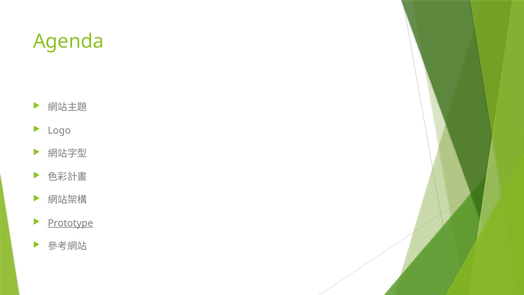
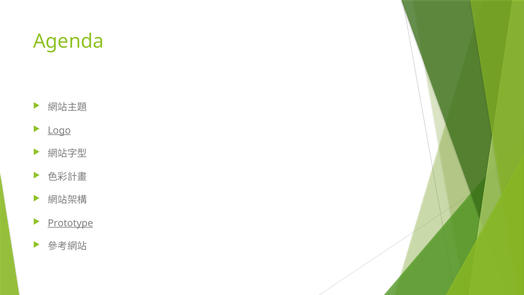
Logo underline: none -> present (59, 130)
